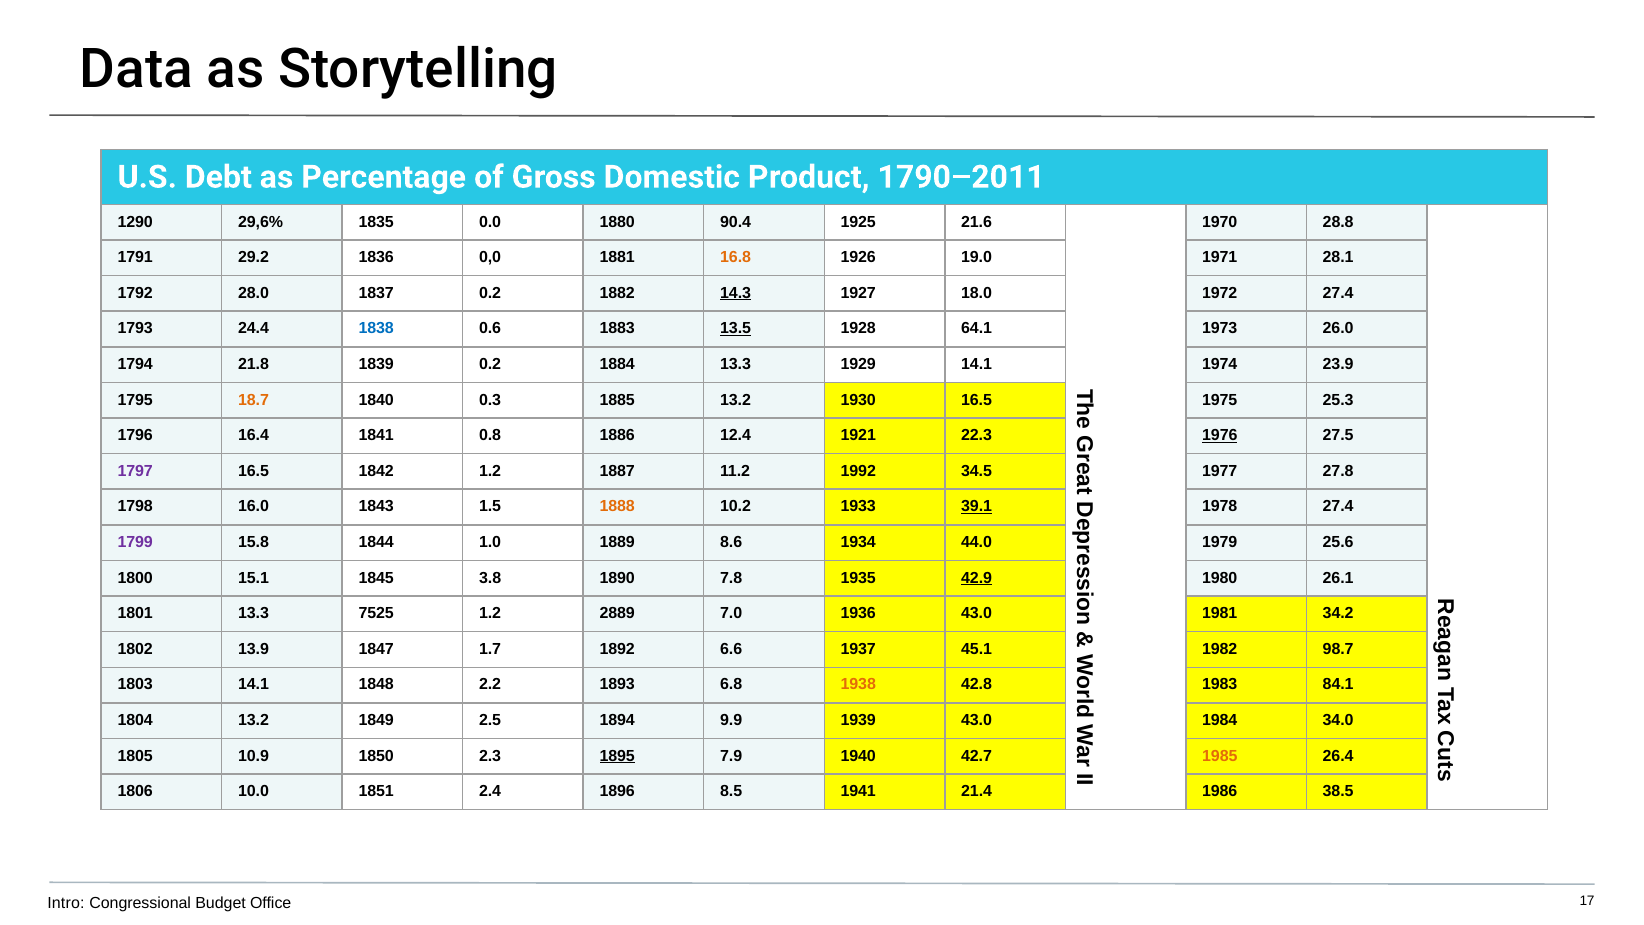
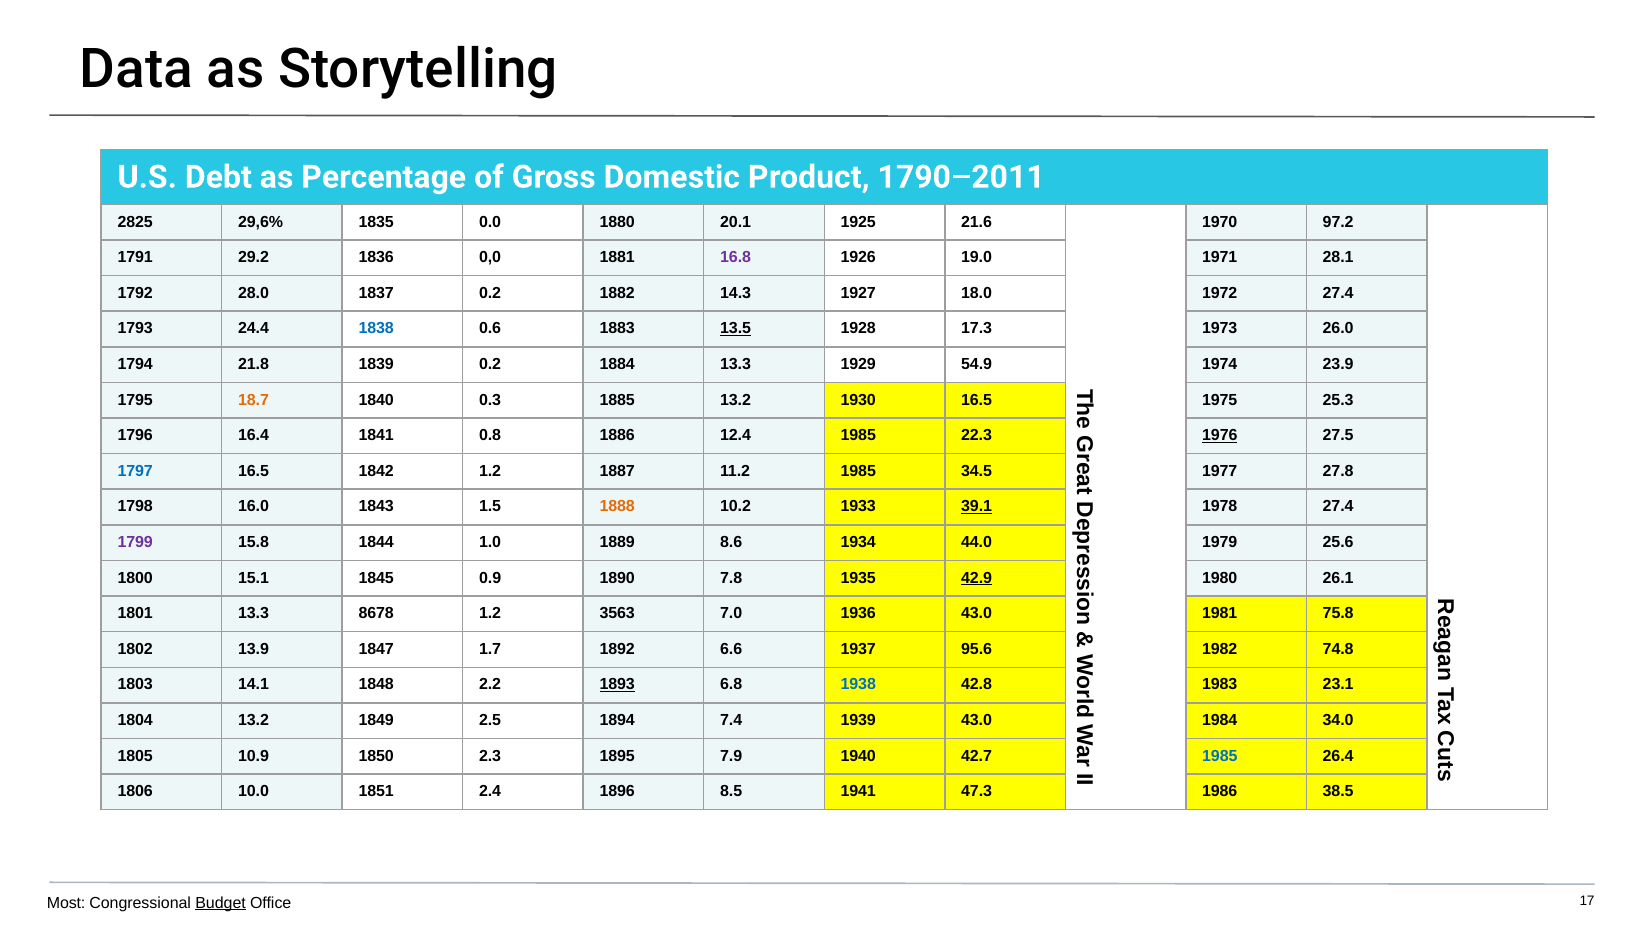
1290: 1290 -> 2825 (135, 222)
90.4: 90.4 -> 20.1 (736, 222)
28.8: 28.8 -> 97.2 (1338, 222)
16.8 colour: orange -> purple (736, 257)
14.3 underline: present -> none (736, 293)
64.1: 64.1 -> 17.3 (977, 329)
1929 14.1: 14.1 -> 54.9 (977, 364)
12.4 1921: 1921 -> 1985 (858, 435)
1797 colour: purple -> blue (135, 471)
11.2 1992: 1992 -> 1985 (858, 471)
3.8: 3.8 -> 0.9 (490, 578)
7525: 7525 -> 8678 (376, 613)
2889: 2889 -> 3563 (617, 613)
34.2: 34.2 -> 75.8 (1338, 613)
45.1: 45.1 -> 95.6 (977, 649)
98.7: 98.7 -> 74.8 (1338, 649)
1893 underline: none -> present (617, 684)
1938 colour: orange -> blue (858, 684)
84.1: 84.1 -> 23.1 (1338, 684)
9.9: 9.9 -> 7.4 (731, 720)
1895 underline: present -> none (617, 756)
1985 colour: orange -> blue (1220, 756)
21.4: 21.4 -> 47.3 (977, 791)
Intro: Intro -> Most (66, 903)
Budget underline: none -> present (221, 903)
